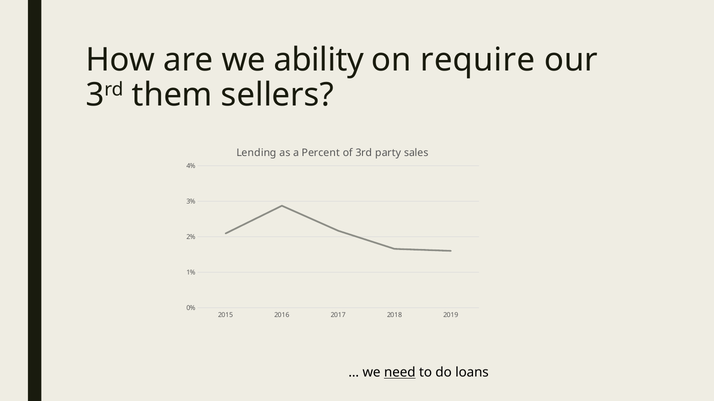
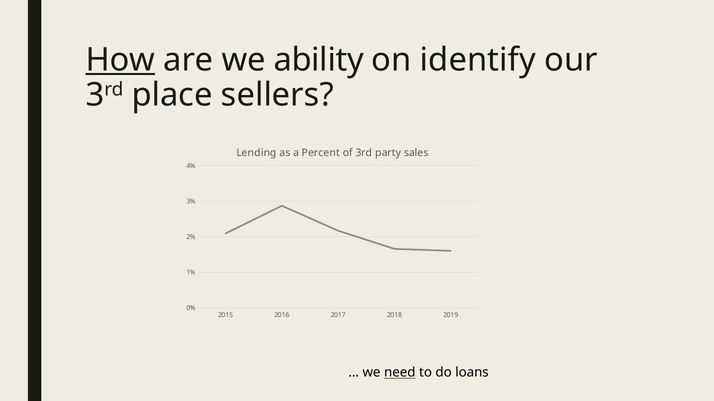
How underline: none -> present (120, 60)
require: require -> identify (478, 60)
them: them -> place (172, 95)
